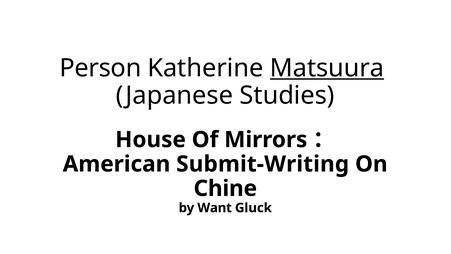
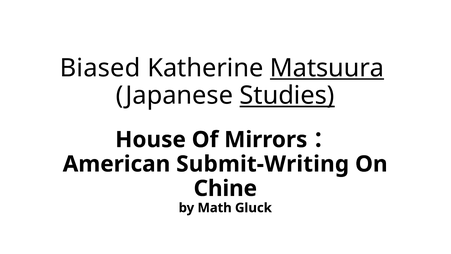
Person: Person -> Biased (100, 68)
Studies underline: none -> present (287, 95)
Want: Want -> Math (215, 208)
